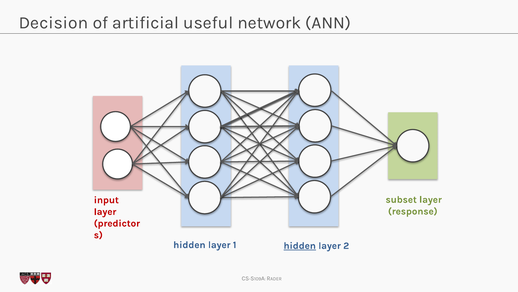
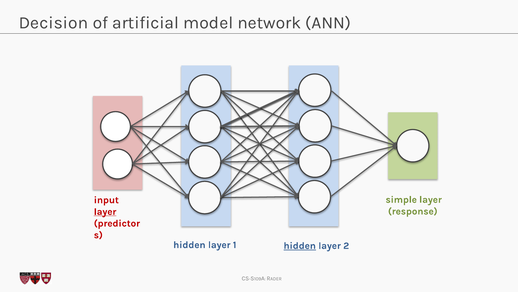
useful: useful -> model (208, 23)
subset: subset -> simple (401, 199)
layer underline: none -> present (105, 211)
